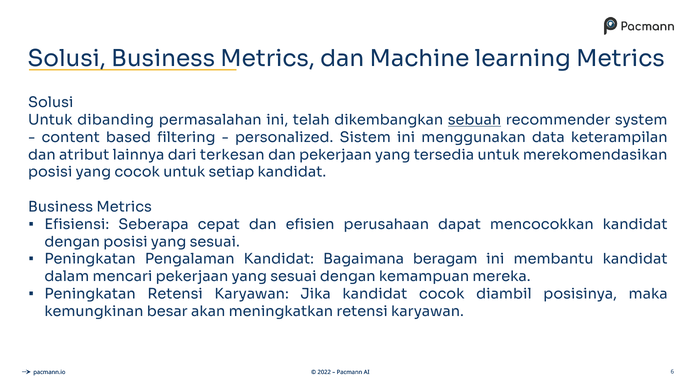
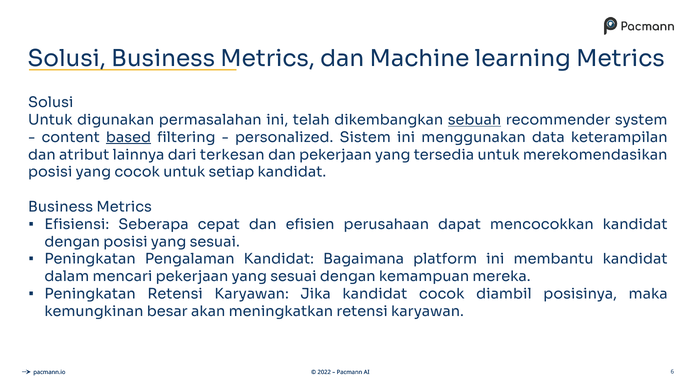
dibanding: dibanding -> digunakan (116, 120)
based underline: none -> present (129, 138)
beragam: beragam -> platform (445, 259)
